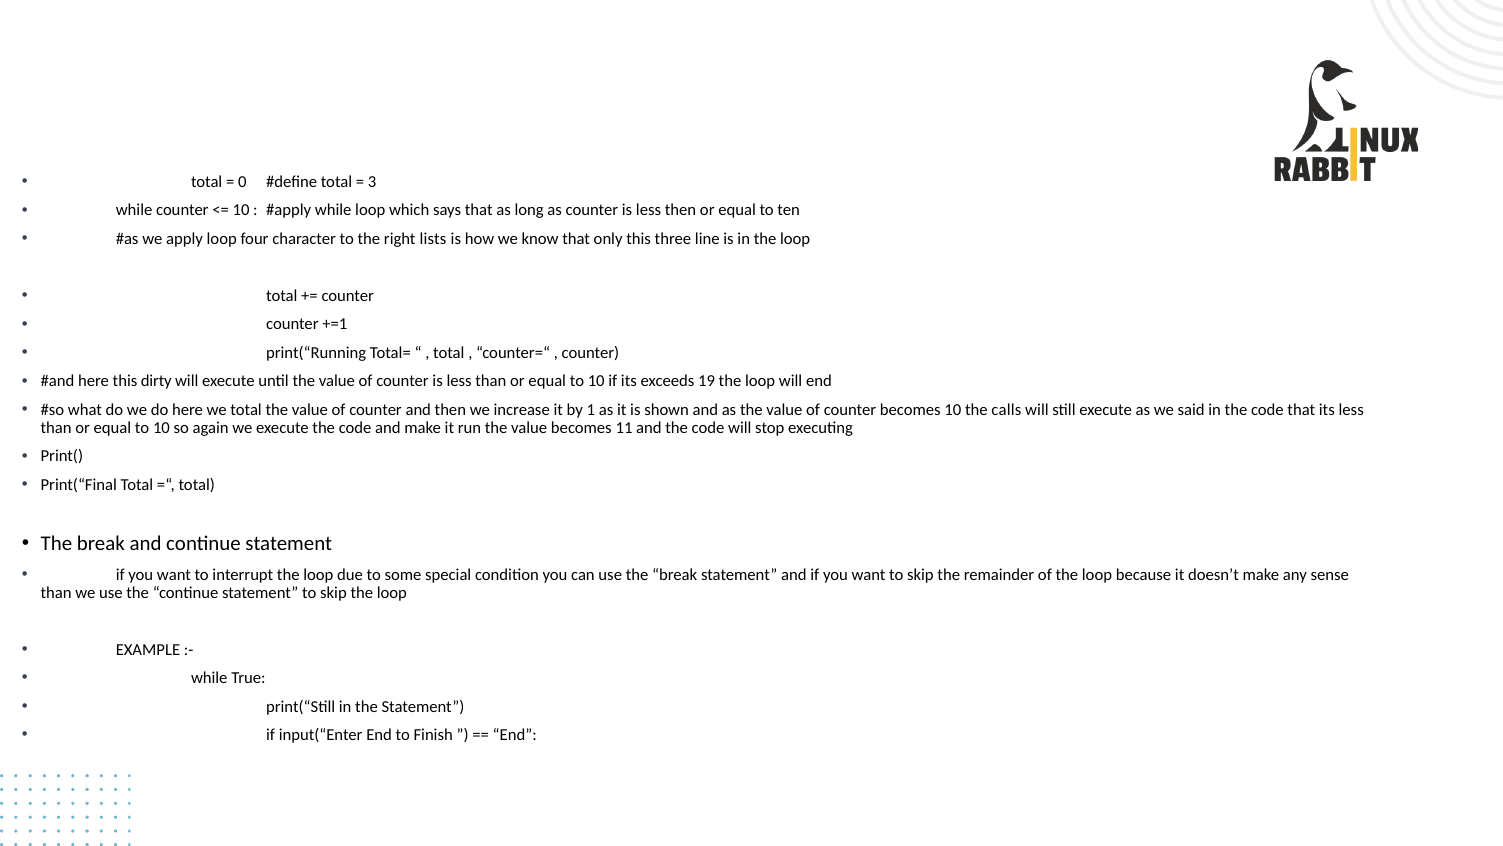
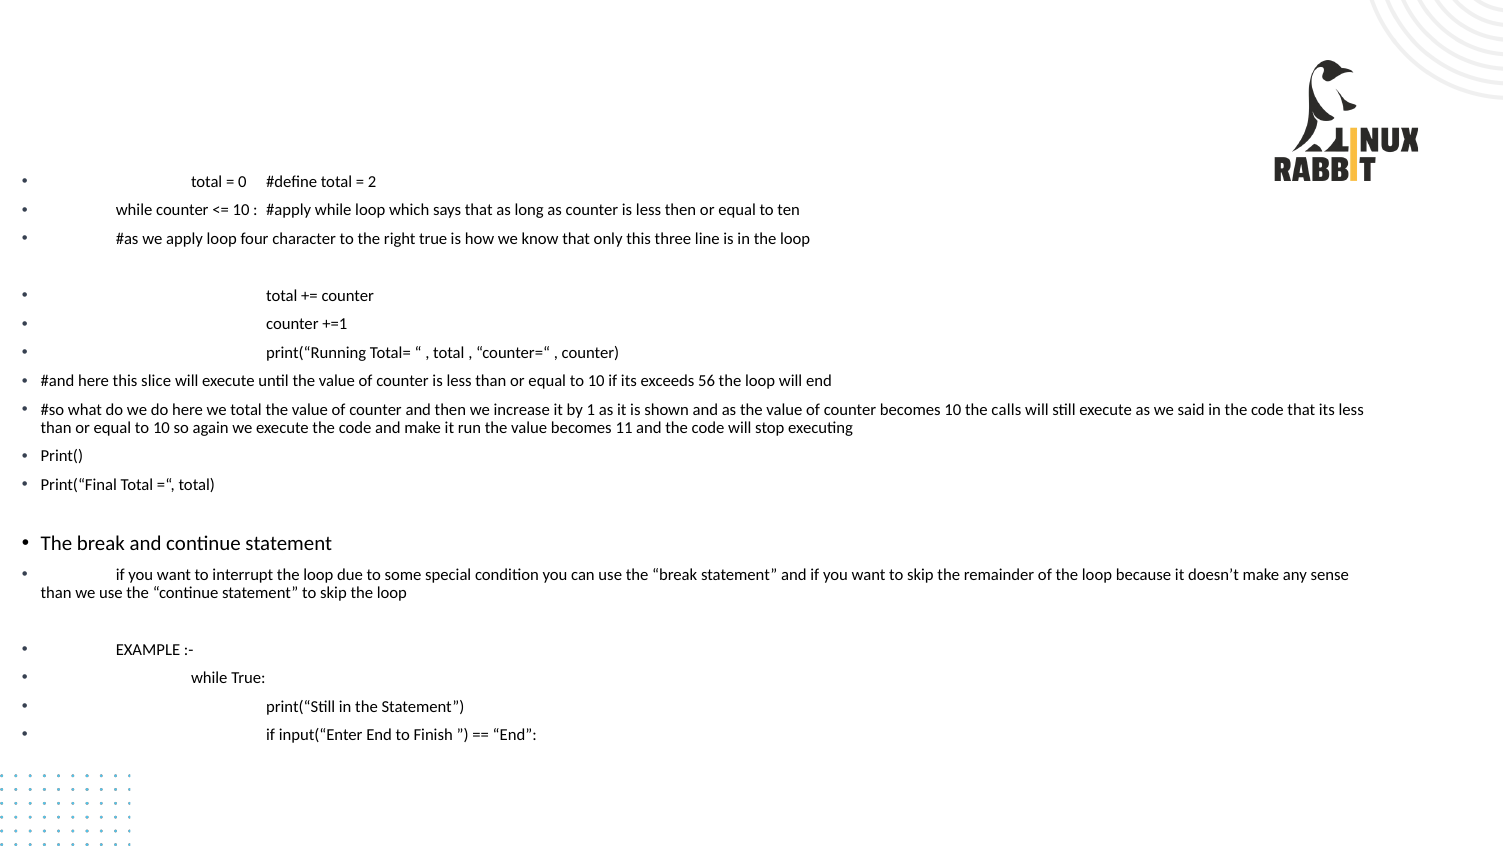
3: 3 -> 2 (372, 182)
right lists: lists -> true (433, 239)
dirty: dirty -> slice (156, 381)
19: 19 -> 56 (707, 381)
